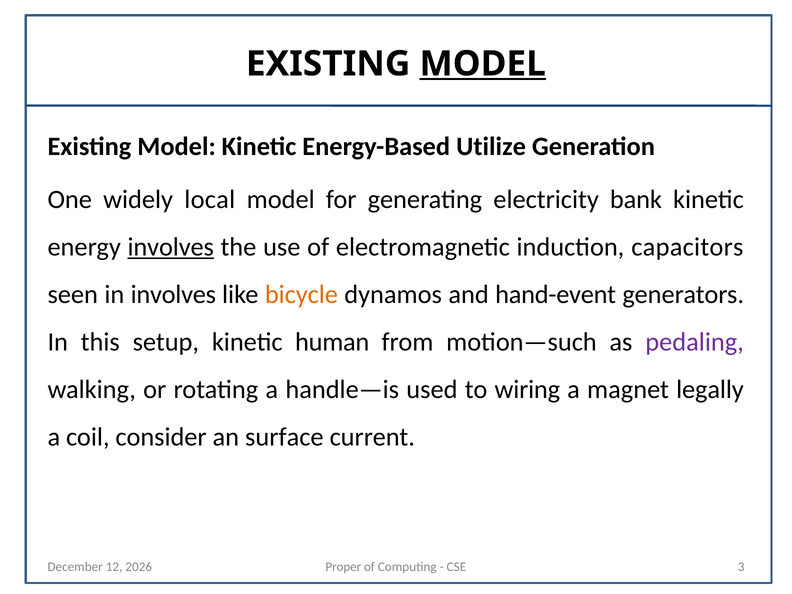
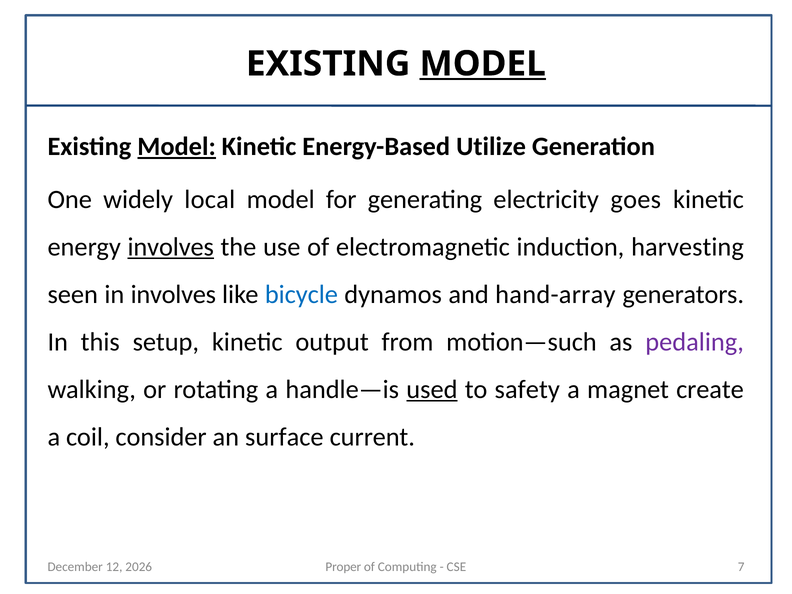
Model underline: none -> present (177, 147)
bank: bank -> goes (636, 199)
capacitors: capacitors -> harvesting (687, 247)
bicycle colour: orange -> blue (301, 294)
hand-event: hand-event -> hand-array (555, 294)
human: human -> output (332, 342)
used underline: none -> present (432, 389)
wiring: wiring -> safety (527, 389)
legally: legally -> create (710, 389)
3: 3 -> 7 (741, 567)
